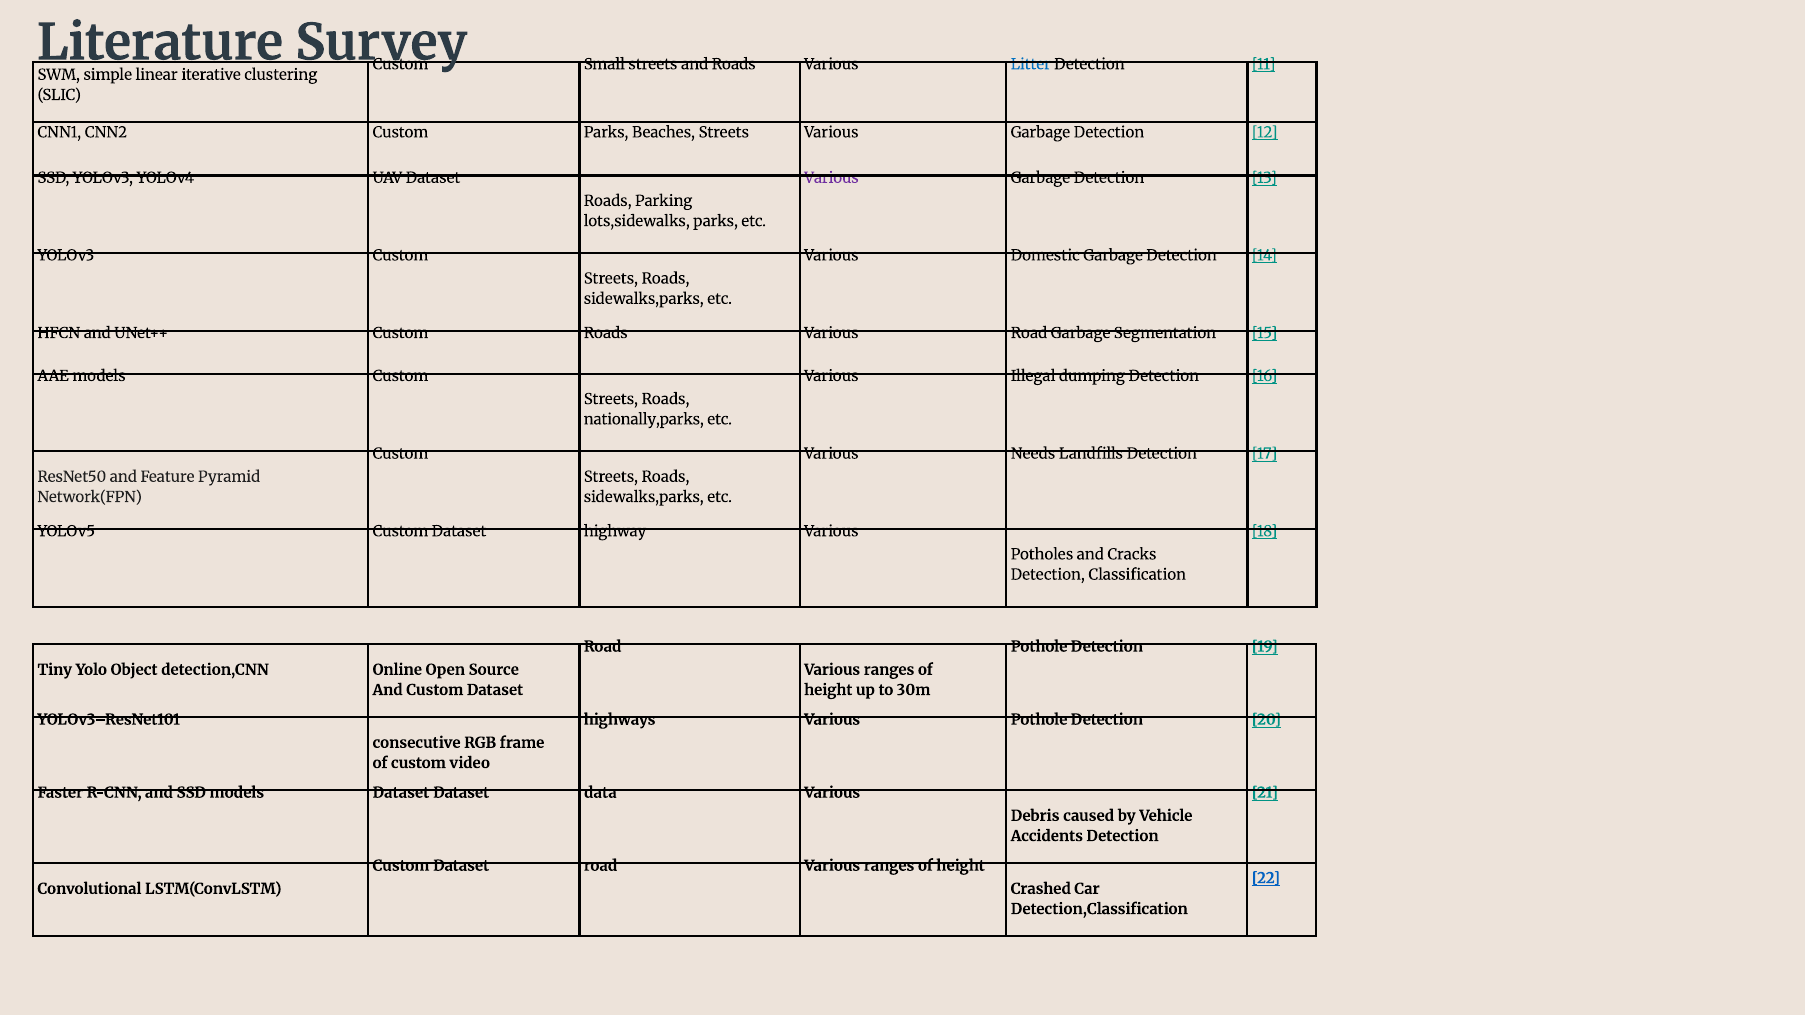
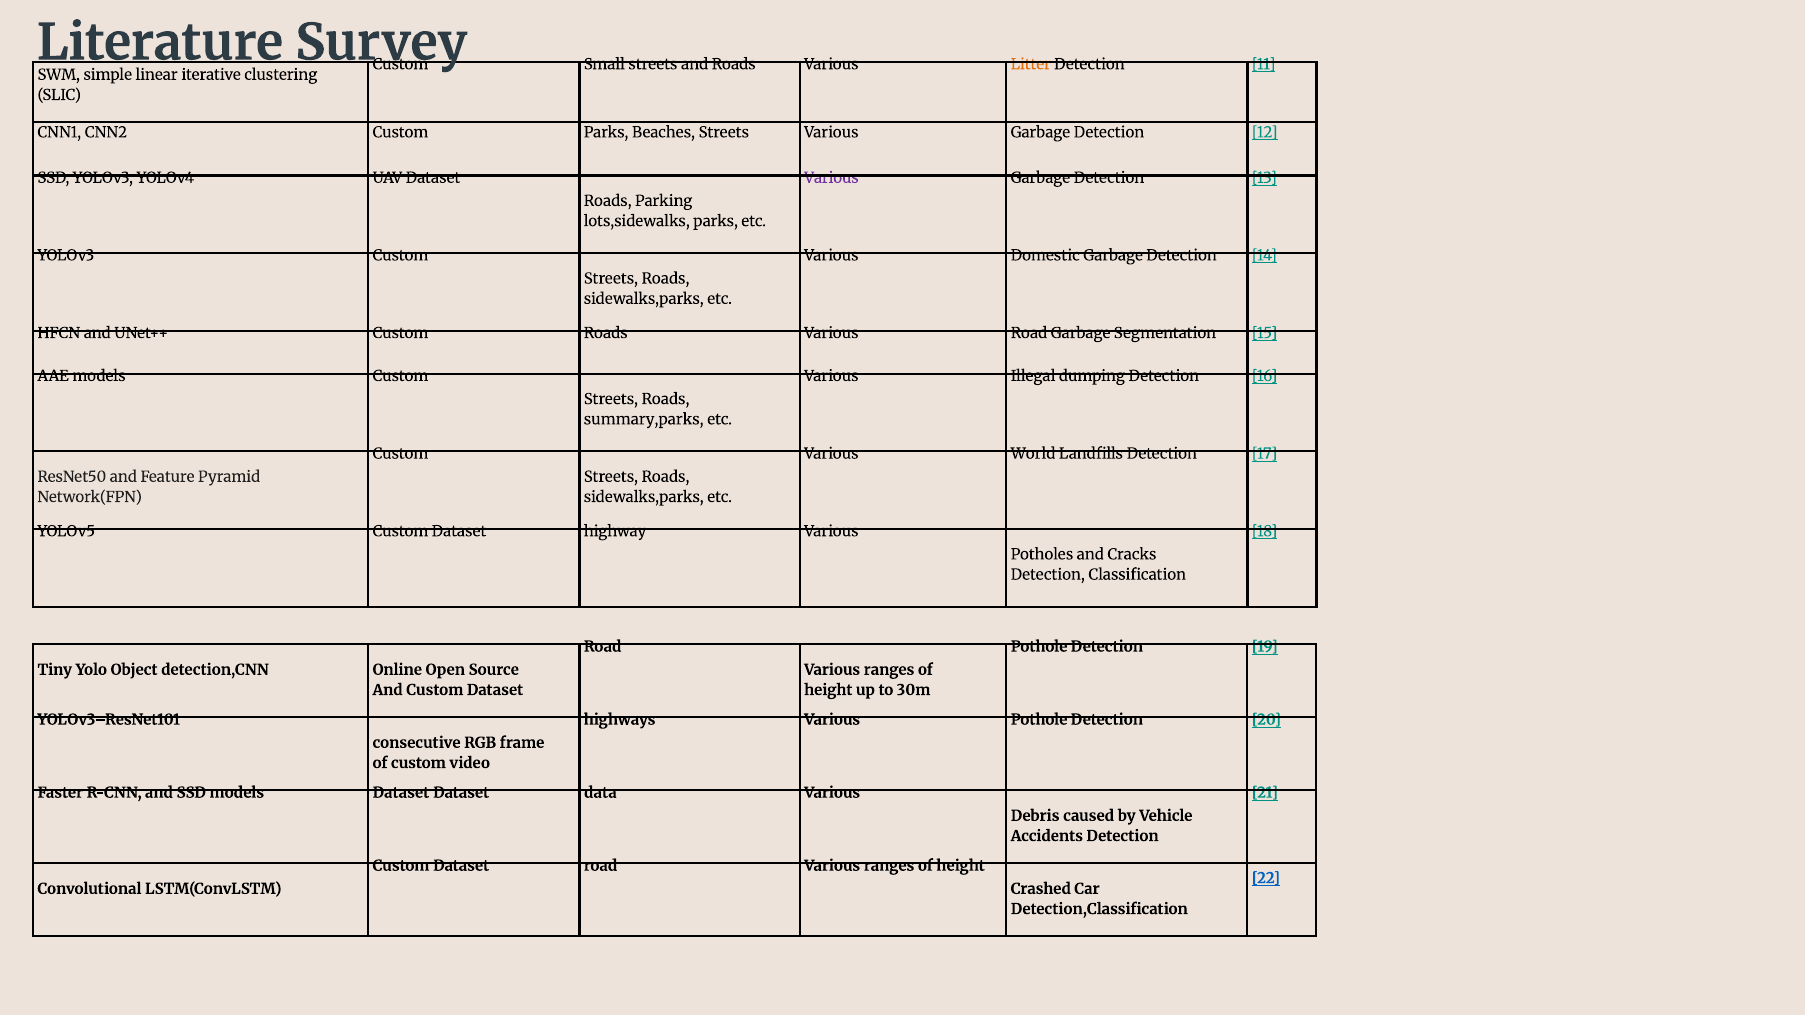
Litter colour: blue -> orange (1031, 64)
nationally,parks: nationally,parks -> summary,parks (644, 420)
Needs: Needs -> World (1033, 454)
